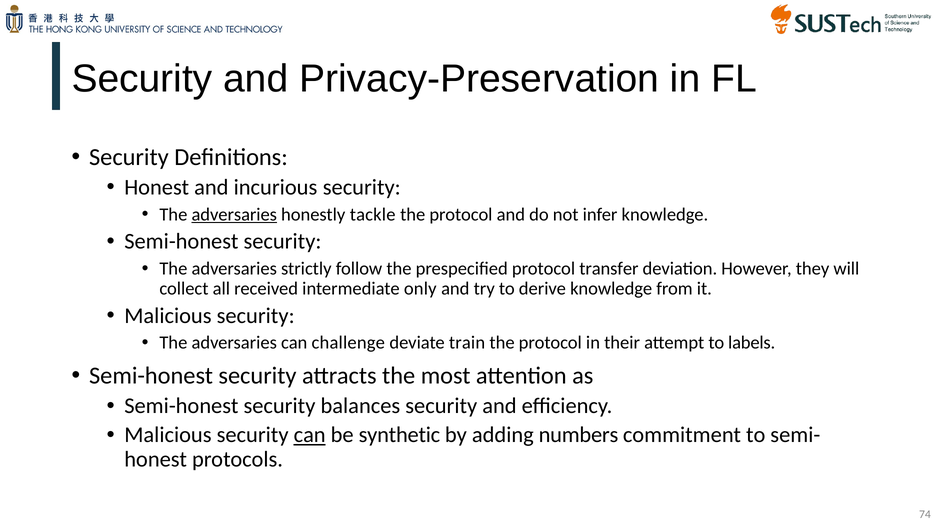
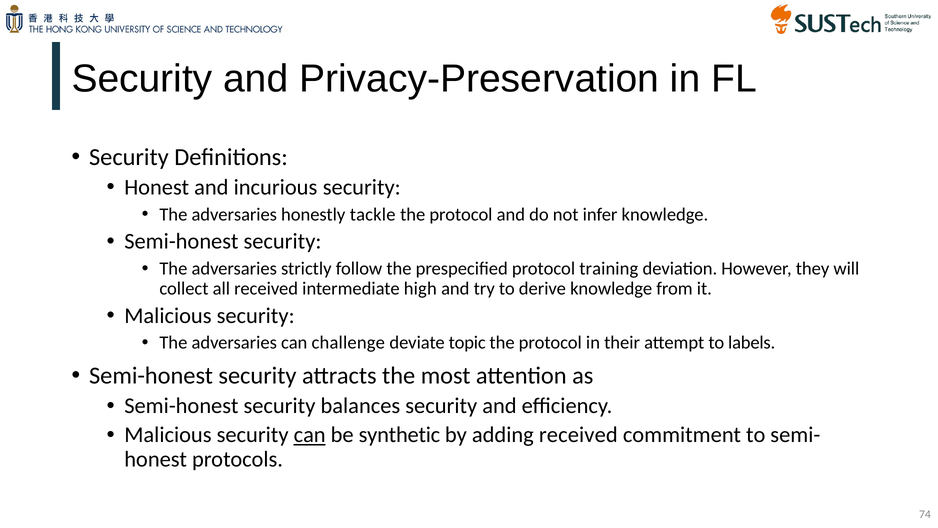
adversaries underline: present -> none (234, 214)
transfer: transfer -> training (609, 268)
only: only -> high (420, 288)
train: train -> topic (467, 342)
adding numbers: numbers -> received (578, 435)
